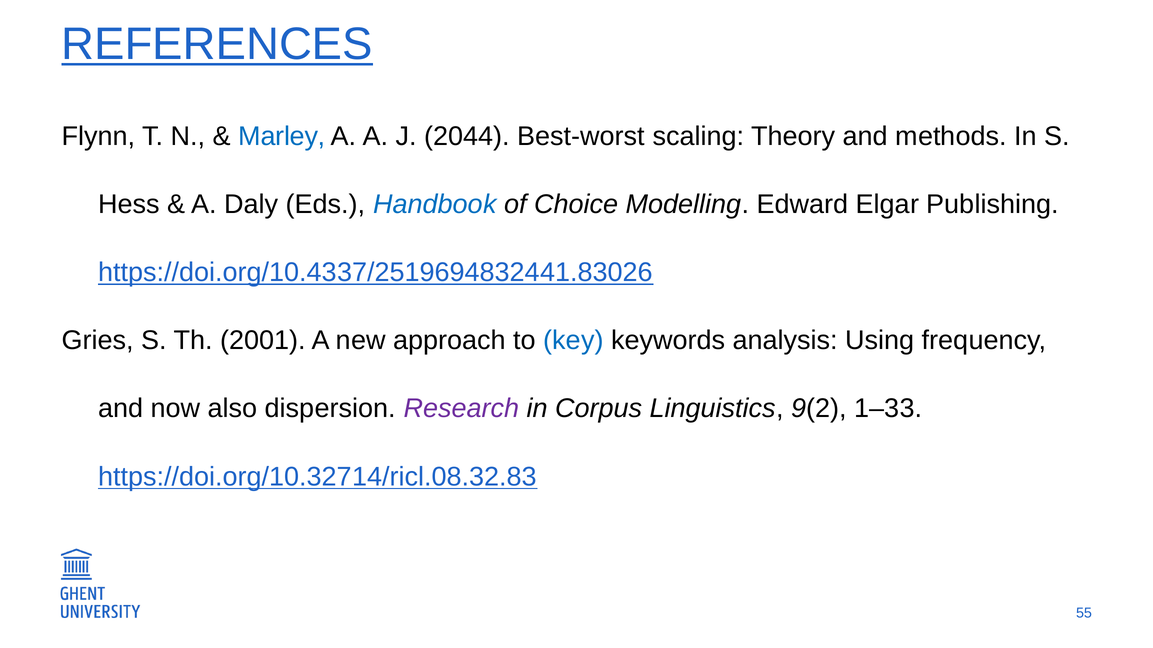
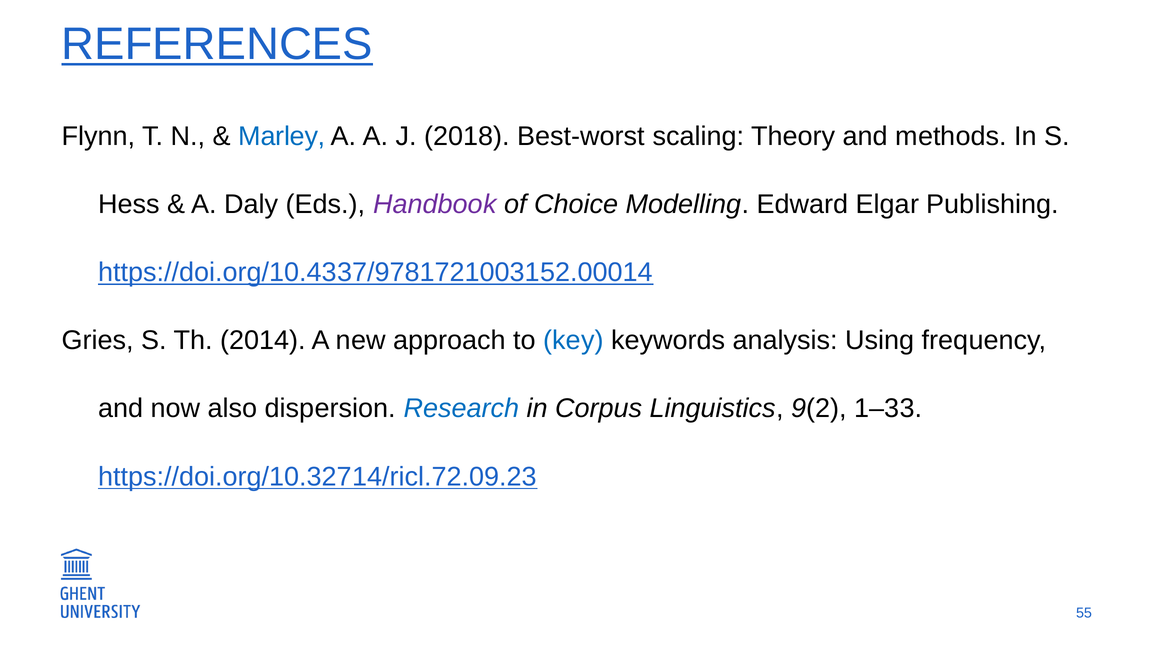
2044: 2044 -> 2018 (467, 136)
Handbook colour: blue -> purple (435, 204)
https://doi.org/10.4337/2519694832441.83026: https://doi.org/10.4337/2519694832441.83026 -> https://doi.org/10.4337/9781721003152.00014 (375, 273)
2001: 2001 -> 2014 (263, 341)
Research colour: purple -> blue (461, 409)
https://doi.org/10.32714/ricl.08.32.83: https://doi.org/10.32714/ricl.08.32.83 -> https://doi.org/10.32714/ricl.72.09.23 (317, 477)
